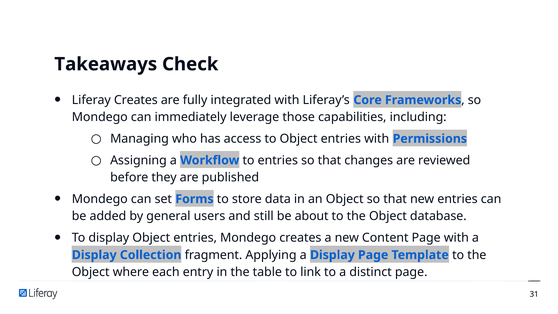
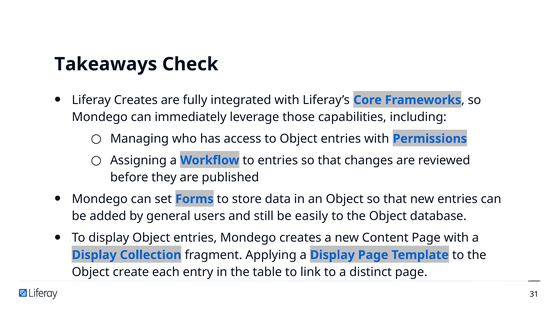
about: about -> easily (312, 216)
where: where -> create (131, 272)
